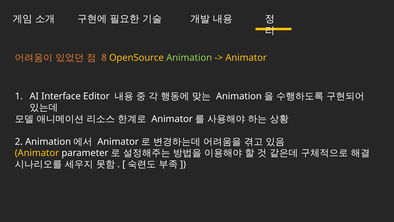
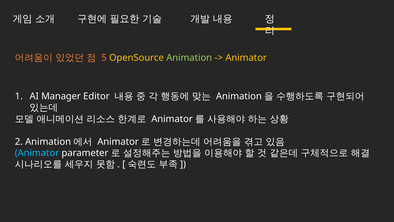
8: 8 -> 5 (104, 58)
Interface: Interface -> Manager (61, 96)
Animator colour: yellow -> light blue (37, 153)
